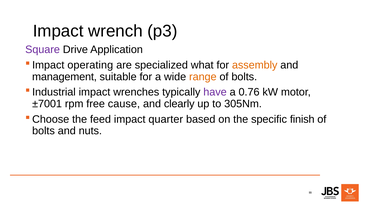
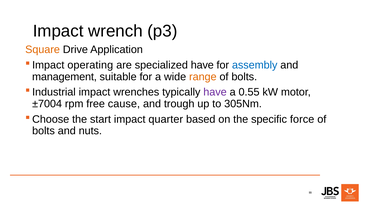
Square colour: purple -> orange (43, 49)
specialized what: what -> have (202, 65)
assembly colour: orange -> blue (255, 65)
0.76: 0.76 -> 0.55 (249, 92)
±7001: ±7001 -> ±7004 (47, 104)
clearly: clearly -> trough (179, 104)
feed: feed -> start (100, 119)
finish: finish -> force (302, 119)
